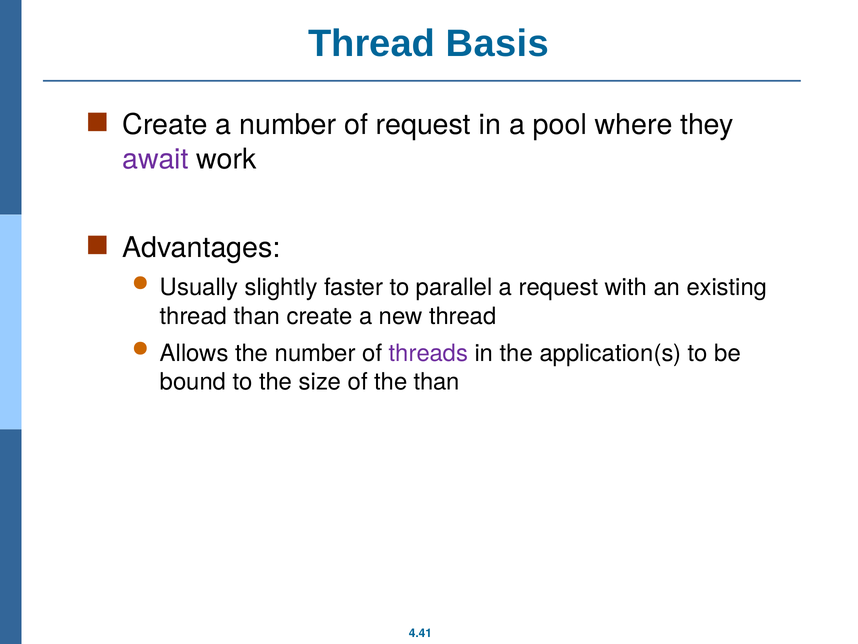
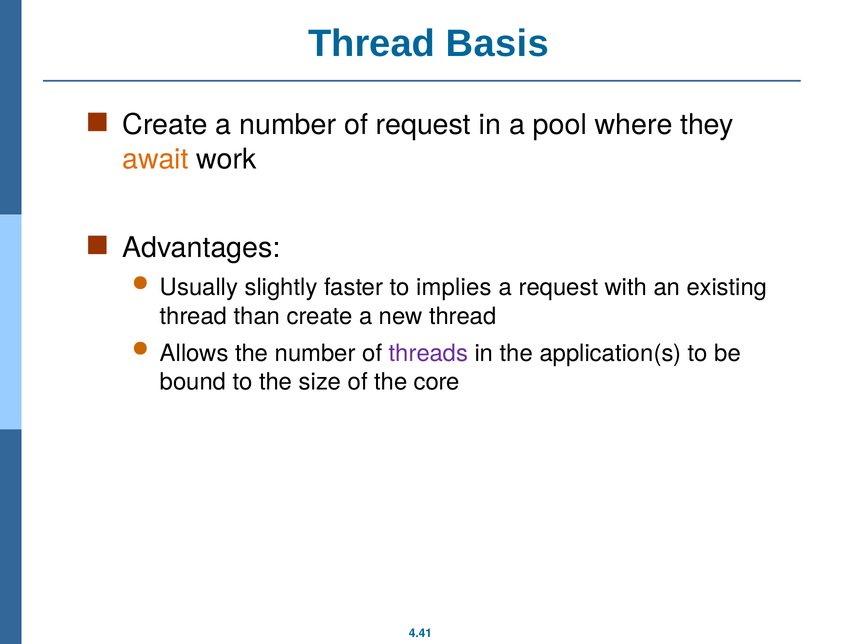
await colour: purple -> orange (155, 159)
parallel: parallel -> implies (454, 287)
the than: than -> core (437, 382)
